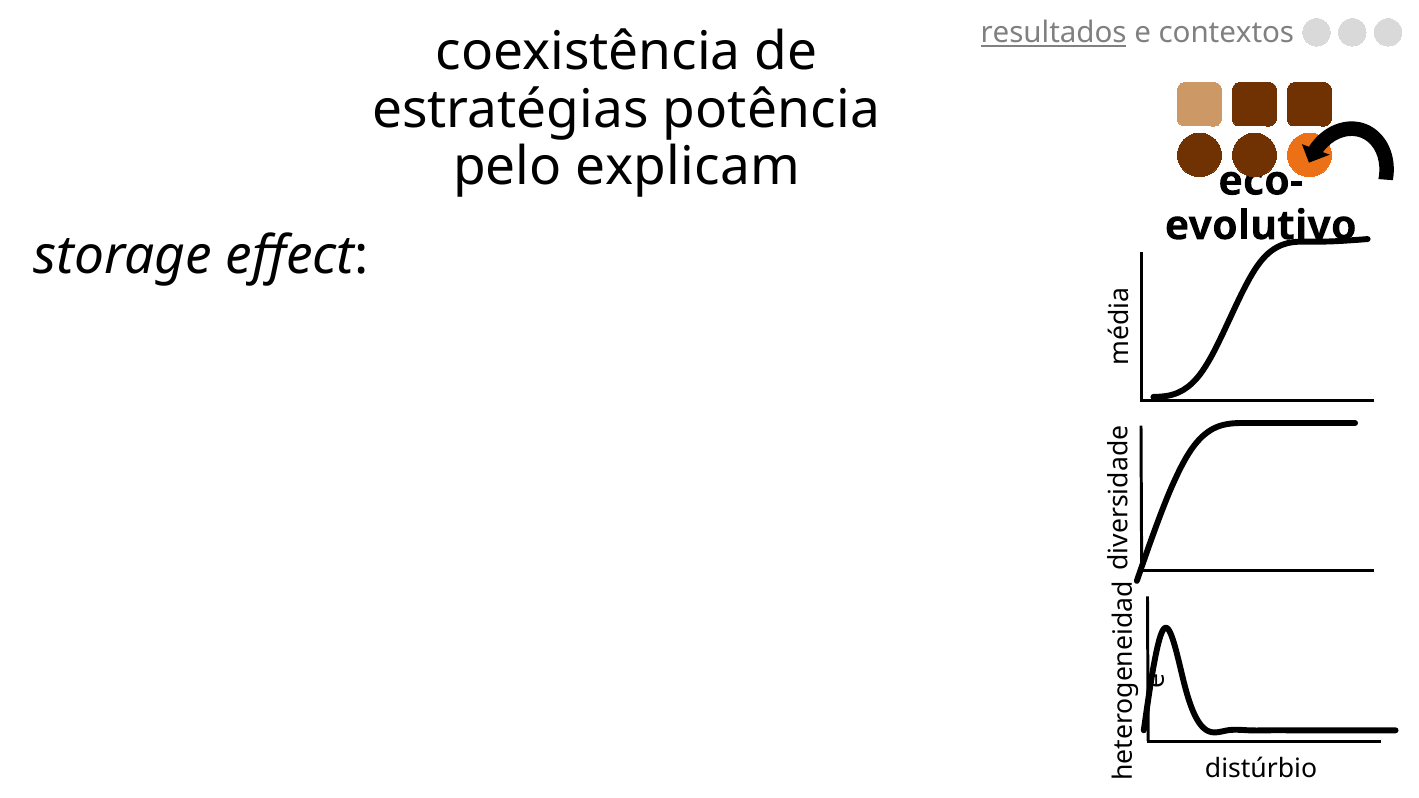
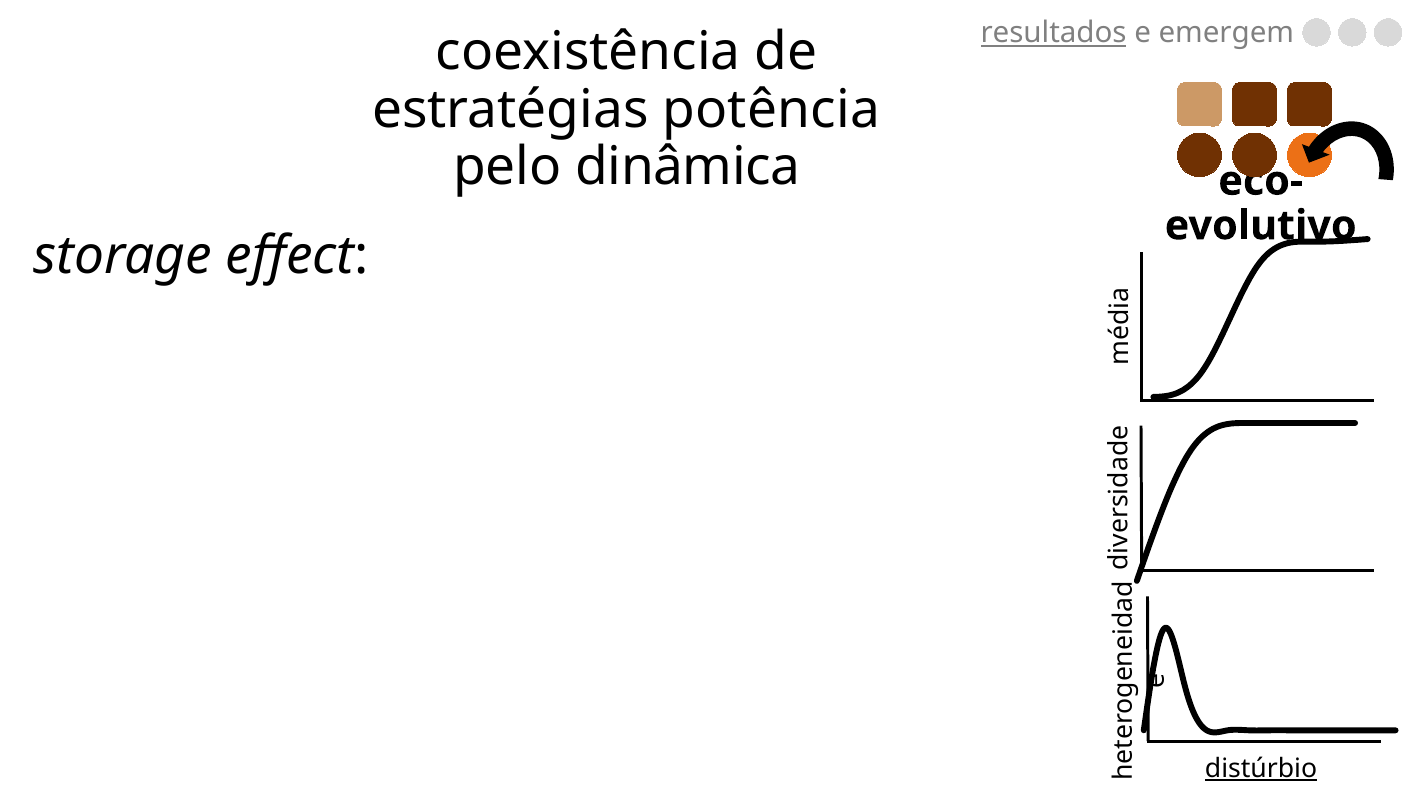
contextos: contextos -> emergem (1226, 33)
explicam: explicam -> dinâmica (688, 167)
distúrbio underline: none -> present (1261, 768)
